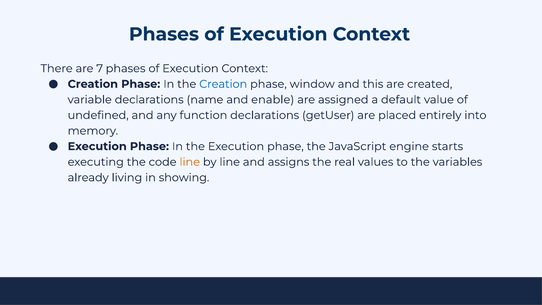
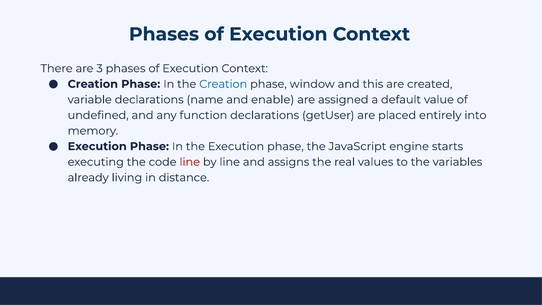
7: 7 -> 3 (100, 68)
line colour: orange -> red (190, 162)
showing: showing -> distance (184, 178)
